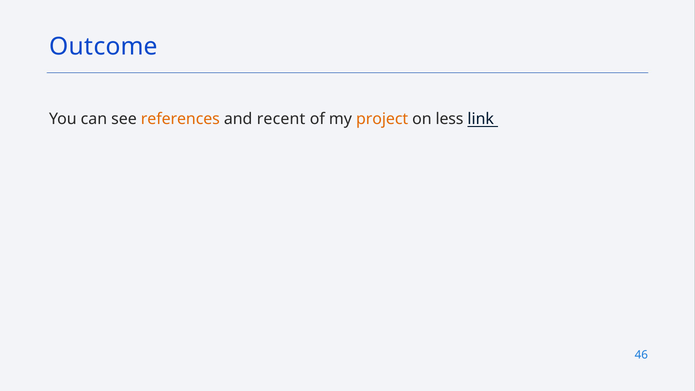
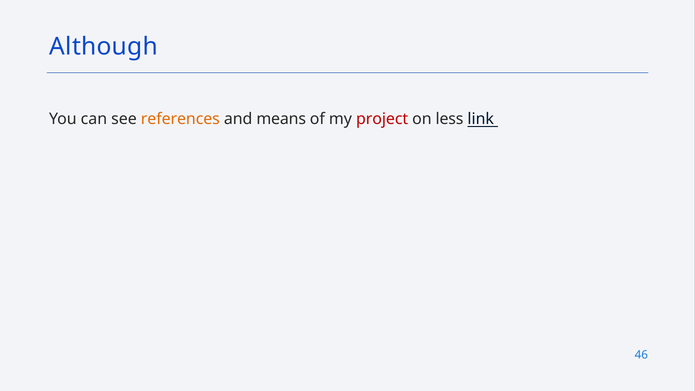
Outcome: Outcome -> Although (104, 46)
recent: recent -> means (281, 119)
project colour: orange -> red (382, 119)
